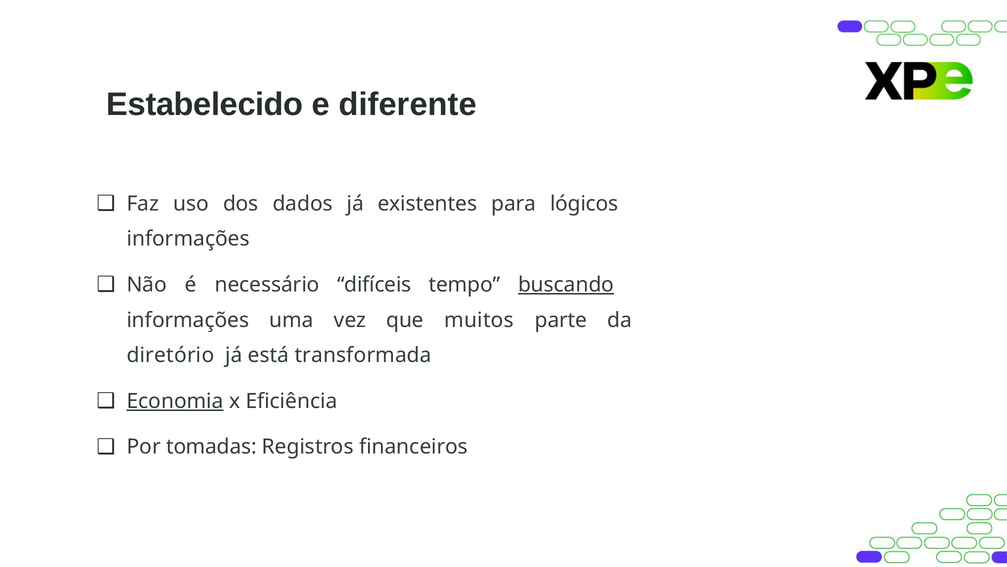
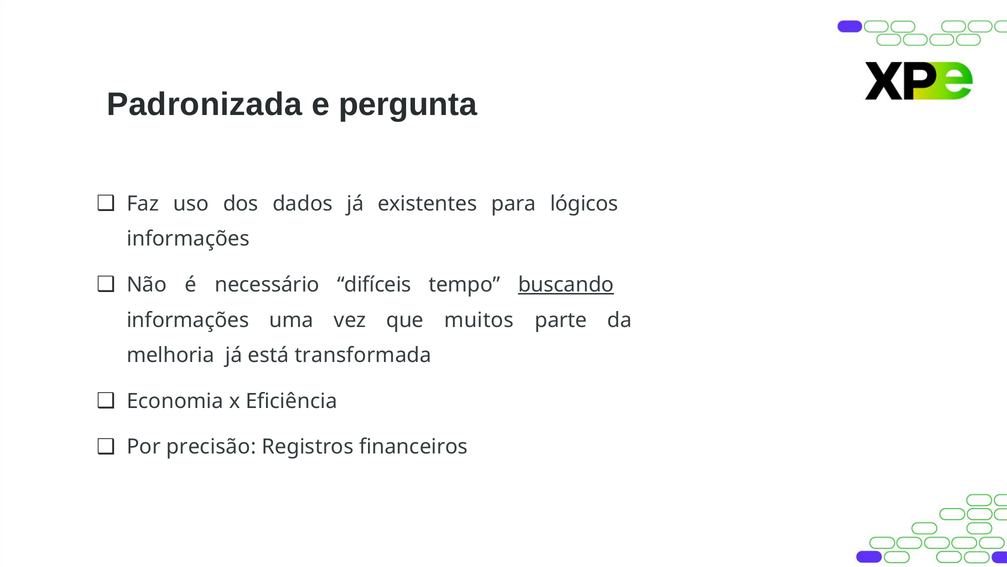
Estabelecido: Estabelecido -> Padronizada (205, 104)
diferente: diferente -> pergunta (408, 104)
diretório: diretório -> melhoria (171, 355)
Economia underline: present -> none (175, 401)
tomadas: tomadas -> precisão (211, 446)
